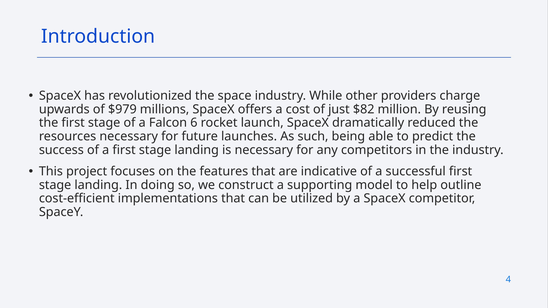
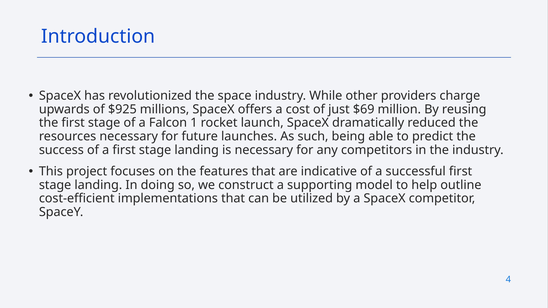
$979: $979 -> $925 (122, 109)
$82: $82 -> $69 (364, 109)
6: 6 -> 1 (194, 123)
